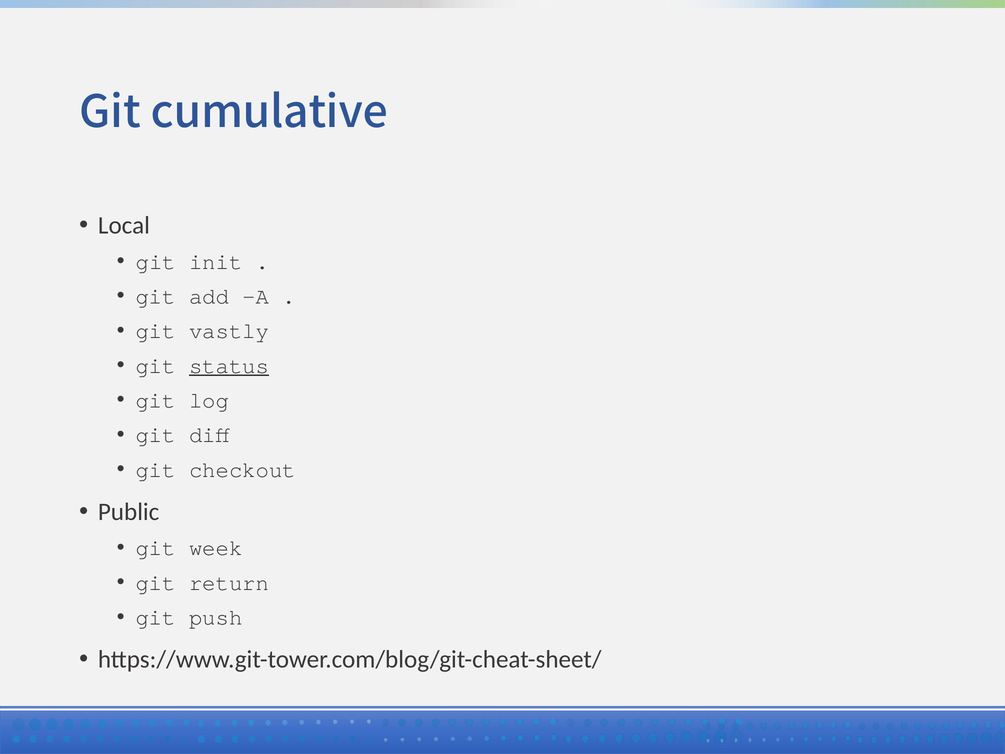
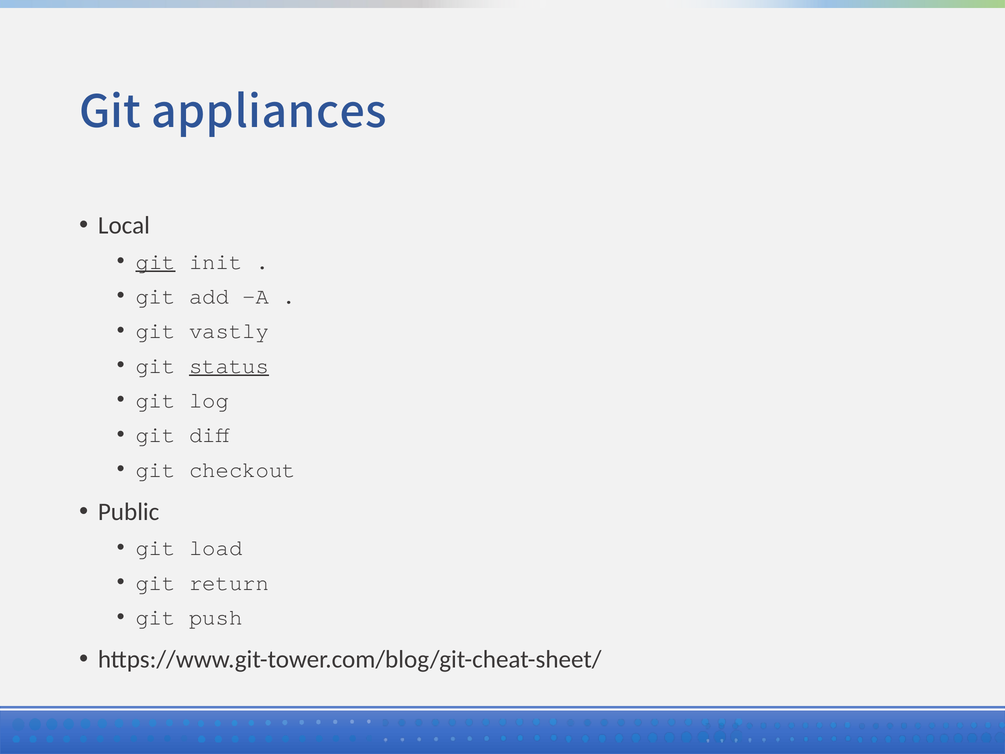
cumulative: cumulative -> appliances (269, 113)
git underline: none -> present (156, 262)
week: week -> load (216, 548)
